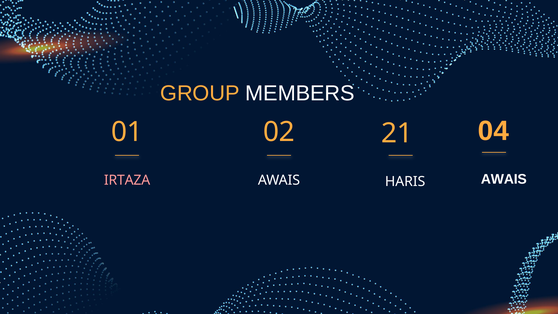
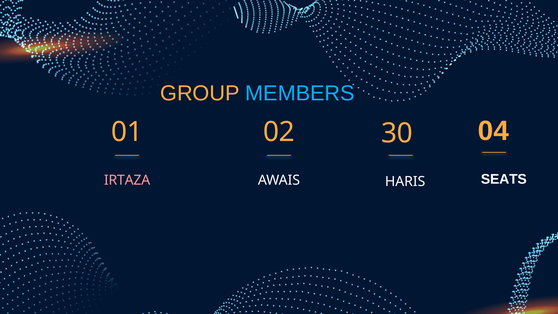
MEMBERS colour: white -> light blue (300, 93)
21: 21 -> 30 (397, 133)
AWAIS: AWAIS -> SEATS (504, 179)
